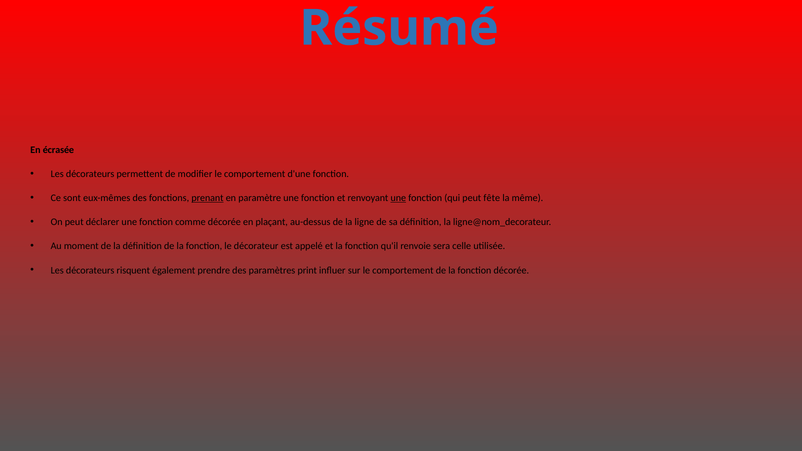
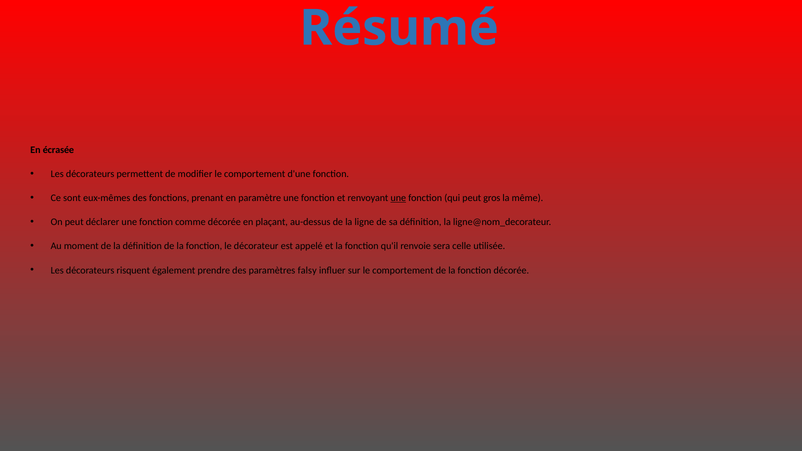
prenant underline: present -> none (207, 198)
fête: fête -> gros (492, 198)
print: print -> falsy (307, 270)
